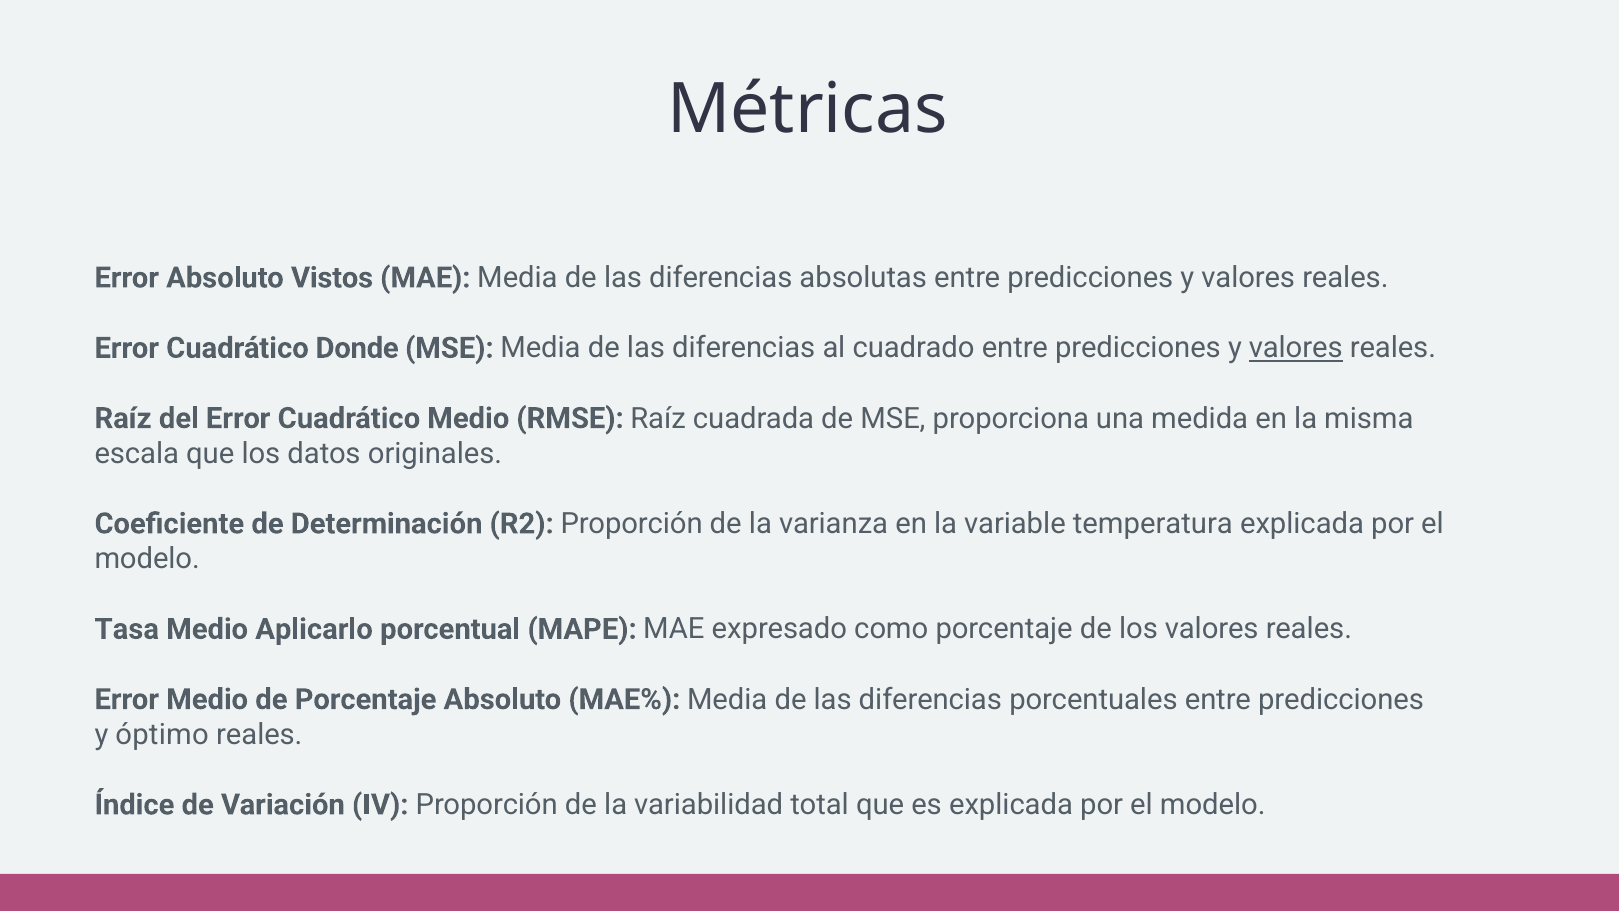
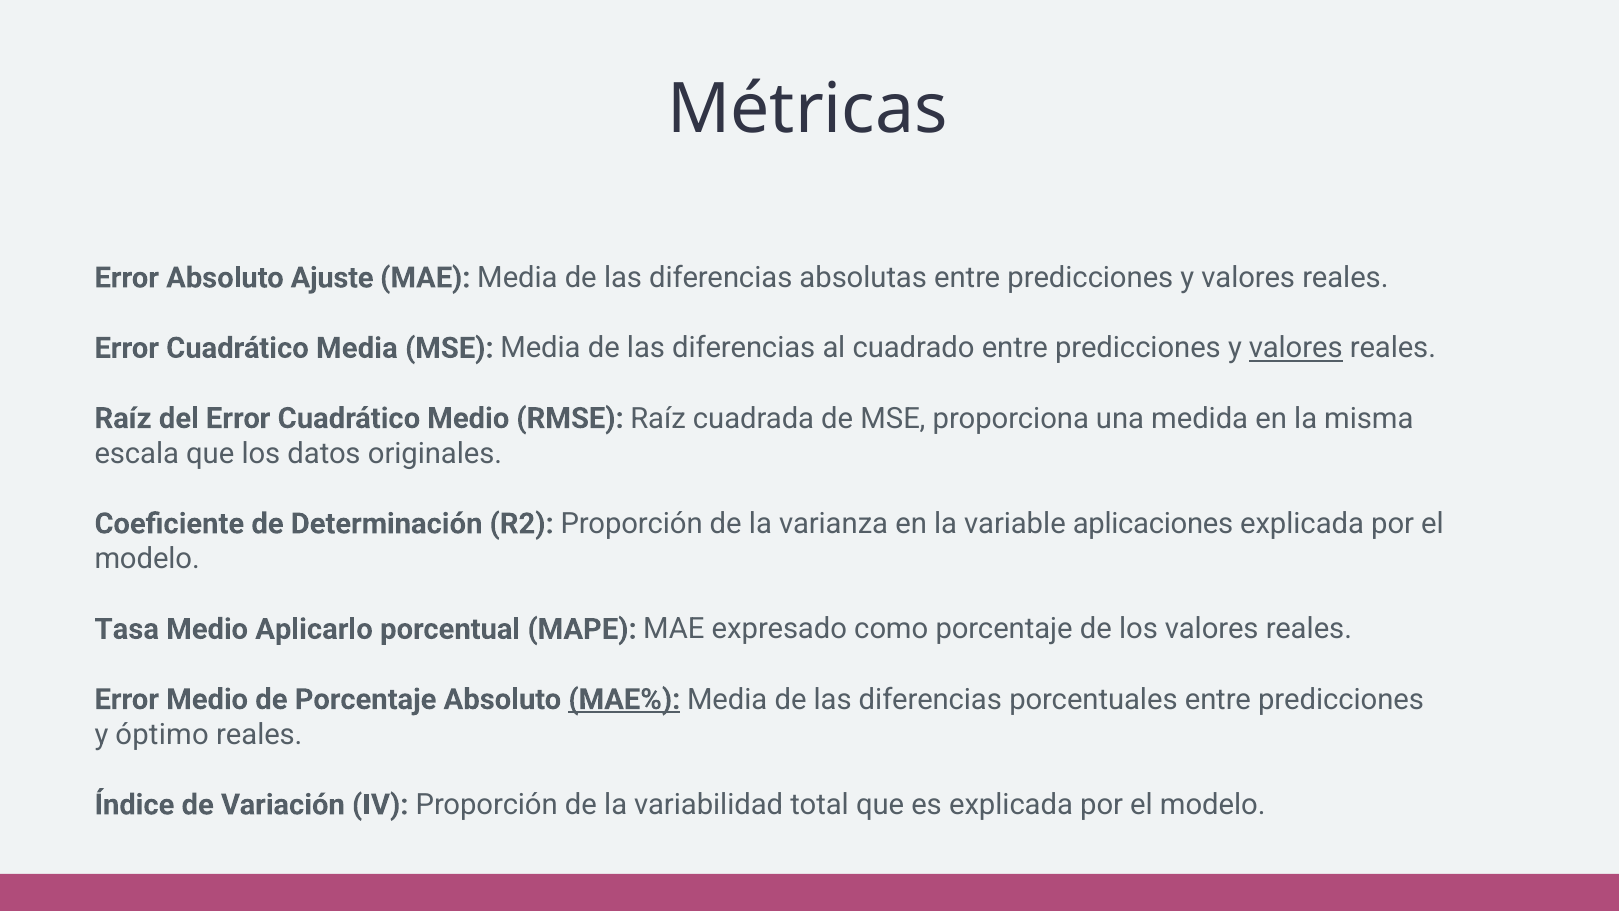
Vistos: Vistos -> Ajuste (332, 278)
Cuadrático Donde: Donde -> Media (357, 348)
temperatura: temperatura -> aplicaciones (1153, 524)
MAE% underline: none -> present (624, 699)
